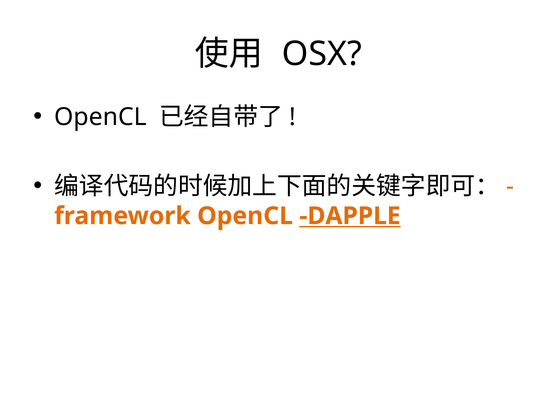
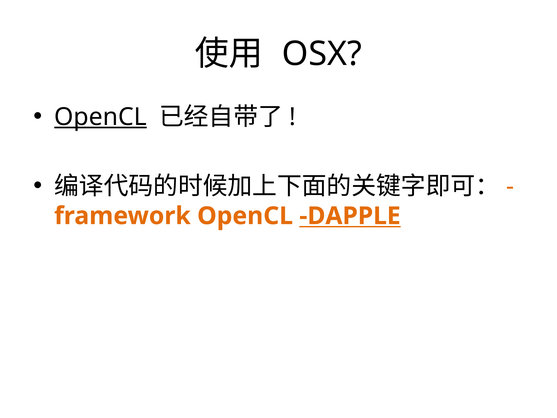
OpenCL underline: none -> present (100, 117)
